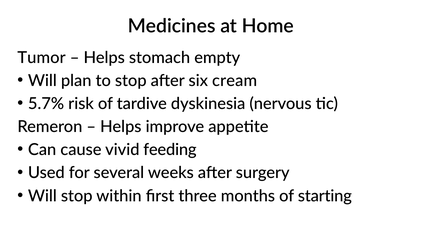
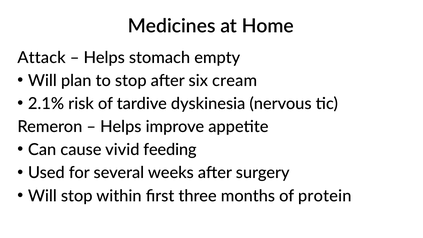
Tumor: Tumor -> Attack (42, 58)
5.7%: 5.7% -> 2.1% (46, 104)
starting: starting -> protein (325, 196)
